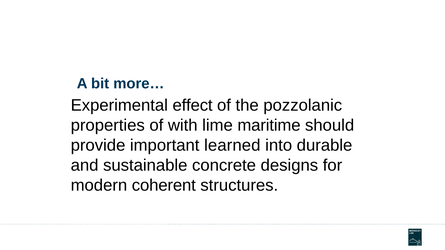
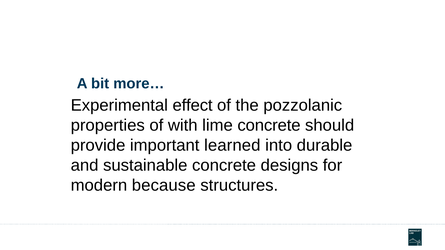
lime maritime: maritime -> concrete (269, 125)
coherent: coherent -> because (164, 186)
